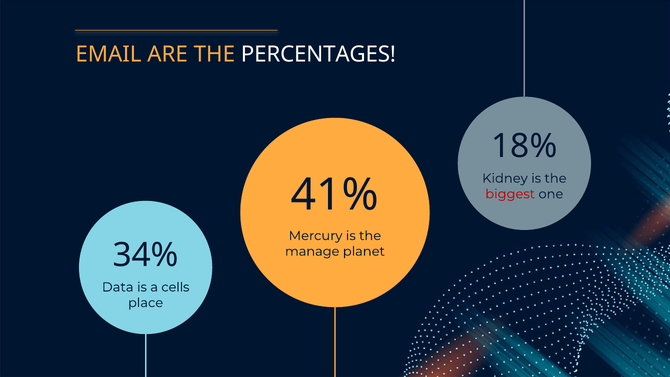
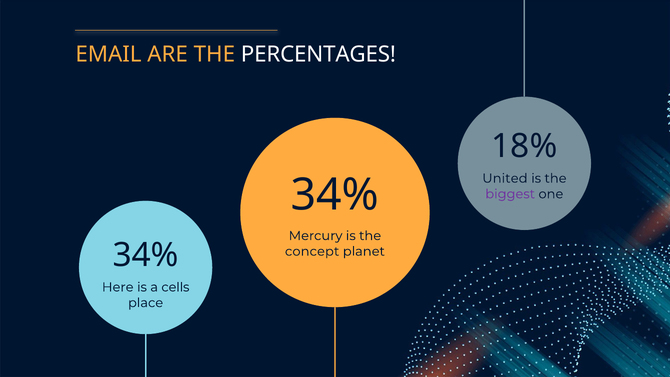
Kidney: Kidney -> United (505, 178)
41%: 41% -> 34% (335, 195)
biggest colour: red -> purple (510, 194)
manage: manage -> concept (312, 251)
Data: Data -> Here (118, 287)
